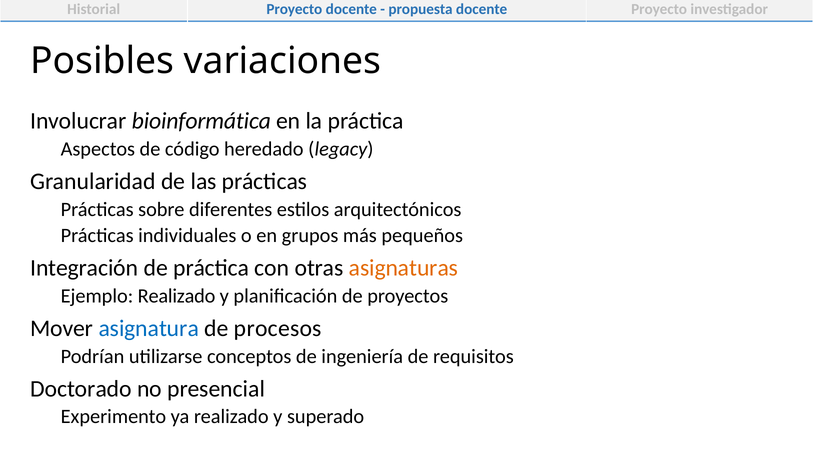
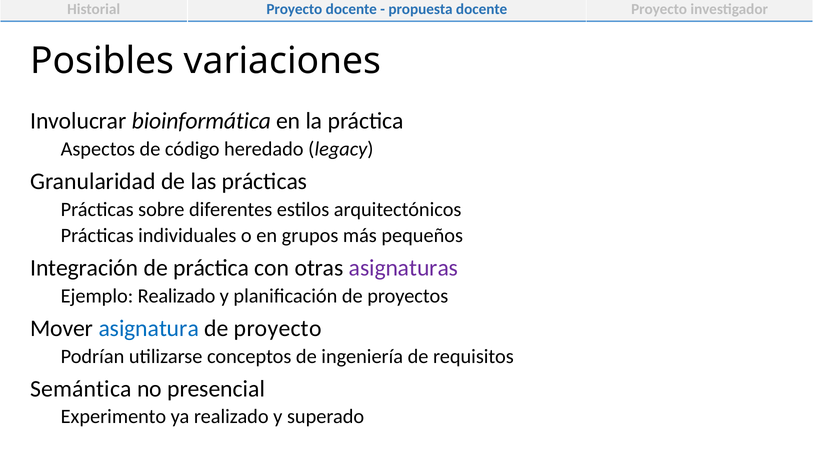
asignaturas colour: orange -> purple (403, 268)
de procesos: procesos -> proyecto (278, 328)
Doctorado: Doctorado -> Semántica (81, 388)
